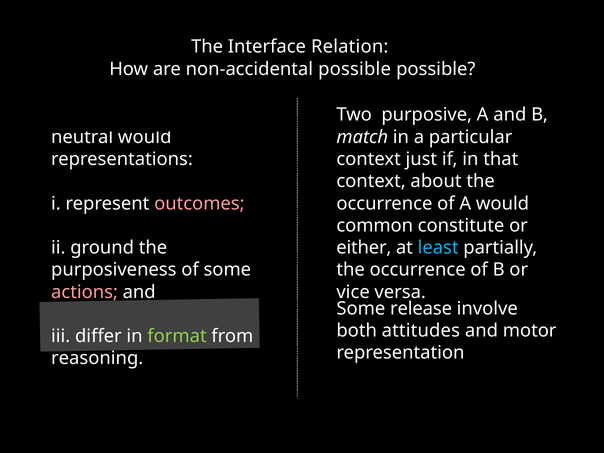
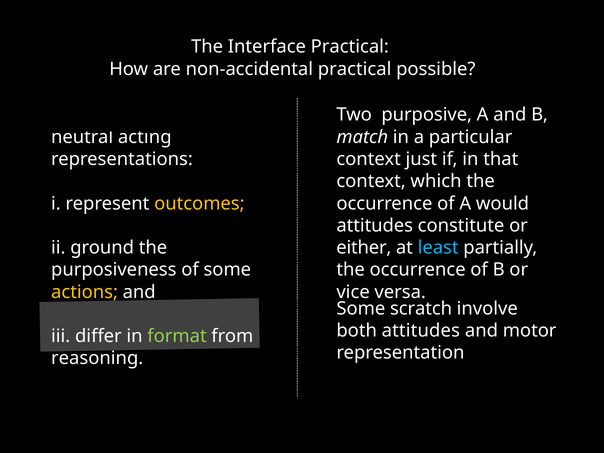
Interface Relation: Relation -> Practical (350, 47)
non-accidental possible: possible -> practical (355, 69)
would: would -> acting (145, 137)
about: about -> which (436, 181)
outcomes colour: pink -> yellow (199, 203)
common: common -> attitudes (375, 226)
actions colour: pink -> yellow (85, 292)
release: release -> scratch (421, 308)
